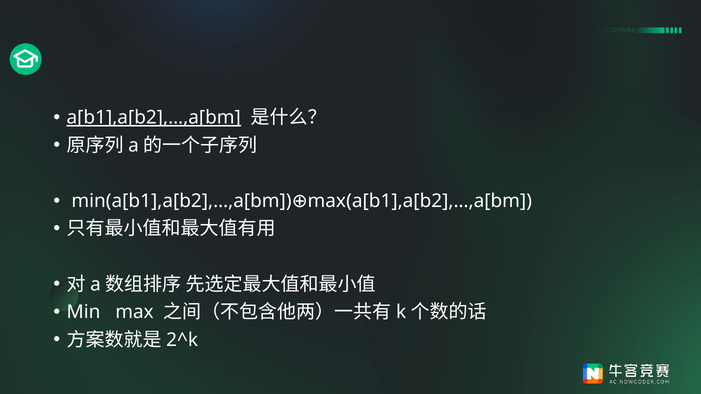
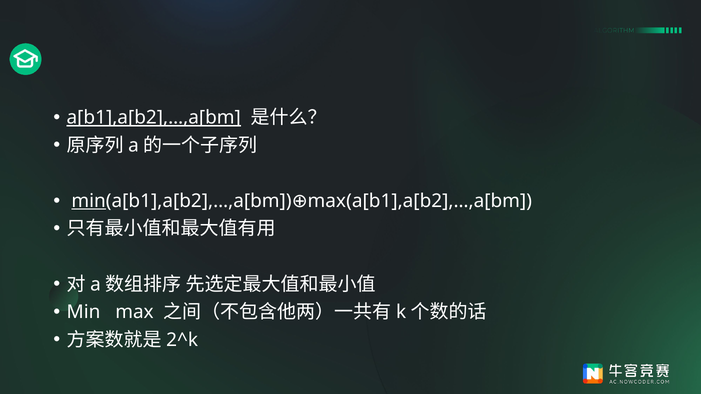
min underline: none -> present (89, 201)
